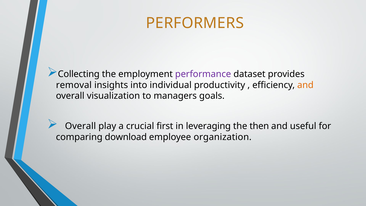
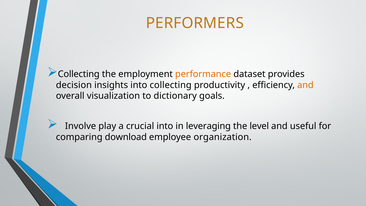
performance colour: purple -> orange (203, 74)
removal: removal -> decision (74, 85)
into individual: individual -> collecting (171, 85)
managers: managers -> dictionary (175, 96)
Overall: Overall -> Involve (81, 126)
crucial first: first -> into (165, 126)
then: then -> level (259, 126)
